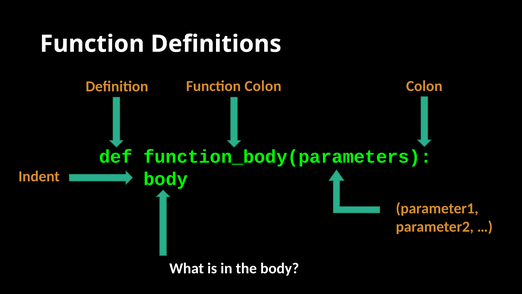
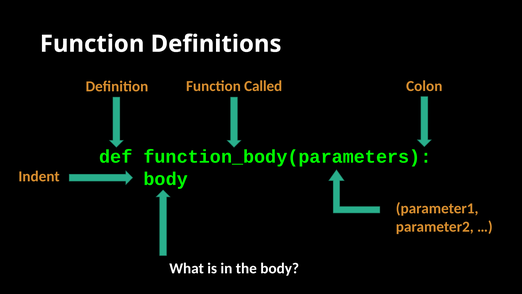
Function Colon: Colon -> Called (263, 86)
